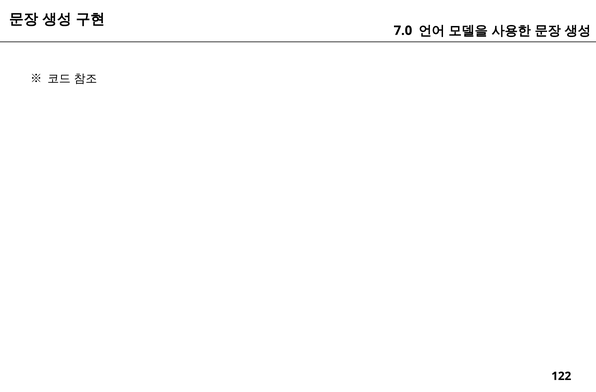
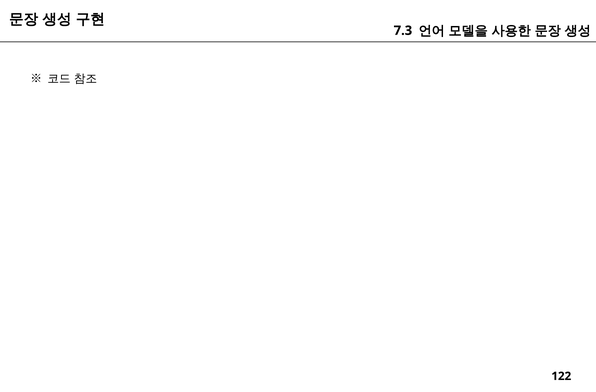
7.0: 7.0 -> 7.3 (403, 31)
